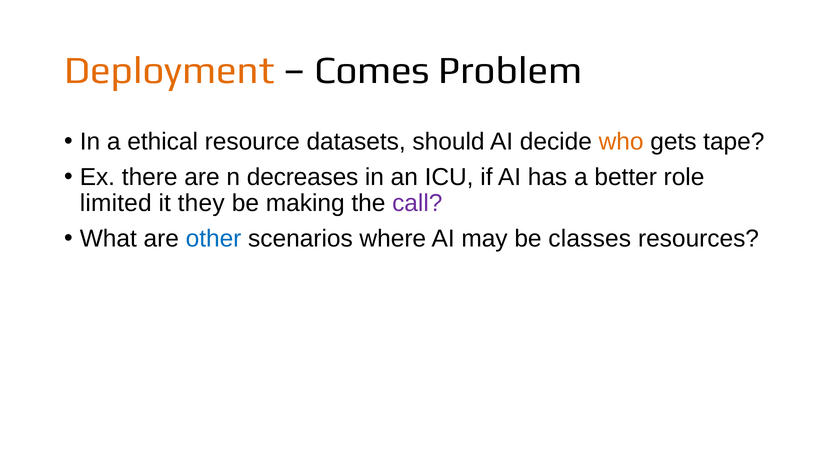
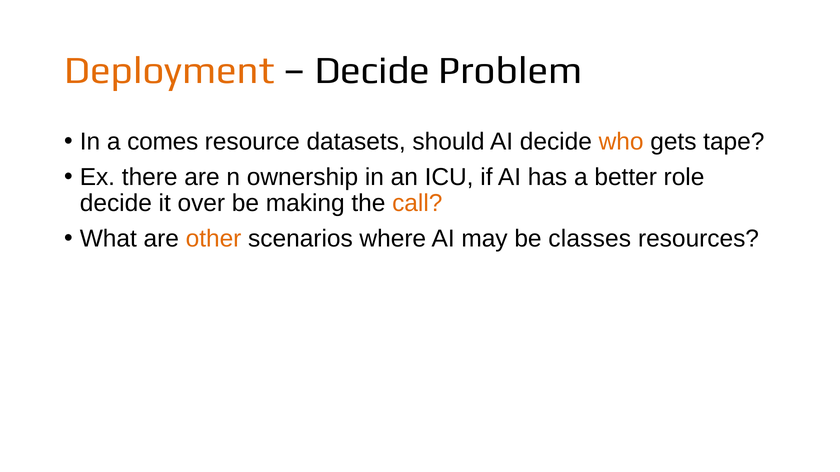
Comes: Comes -> Decide (372, 71)
ethical: ethical -> comes (163, 142)
decreases: decreases -> ownership (303, 177)
limited: limited -> decide (116, 204)
they: they -> over (201, 204)
call colour: purple -> orange (417, 204)
other colour: blue -> orange (214, 239)
